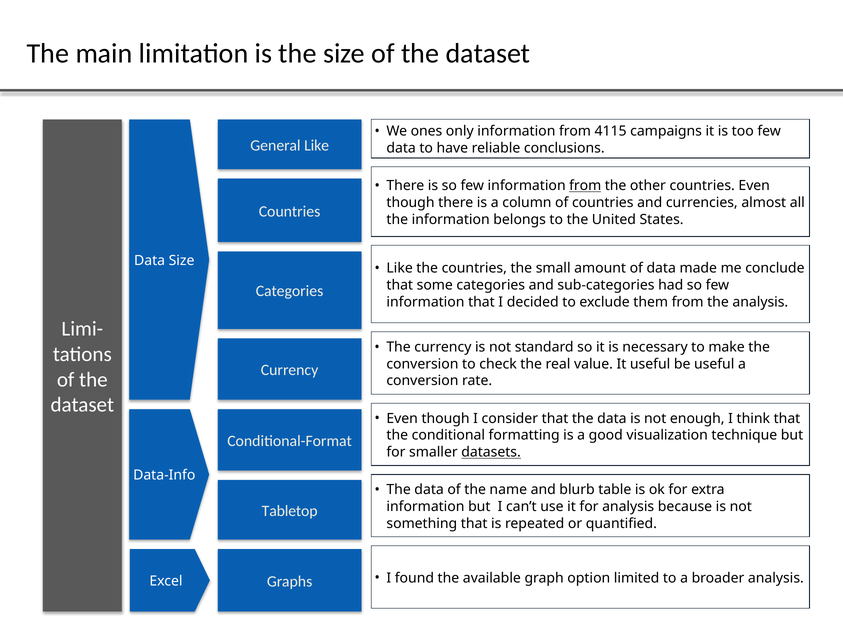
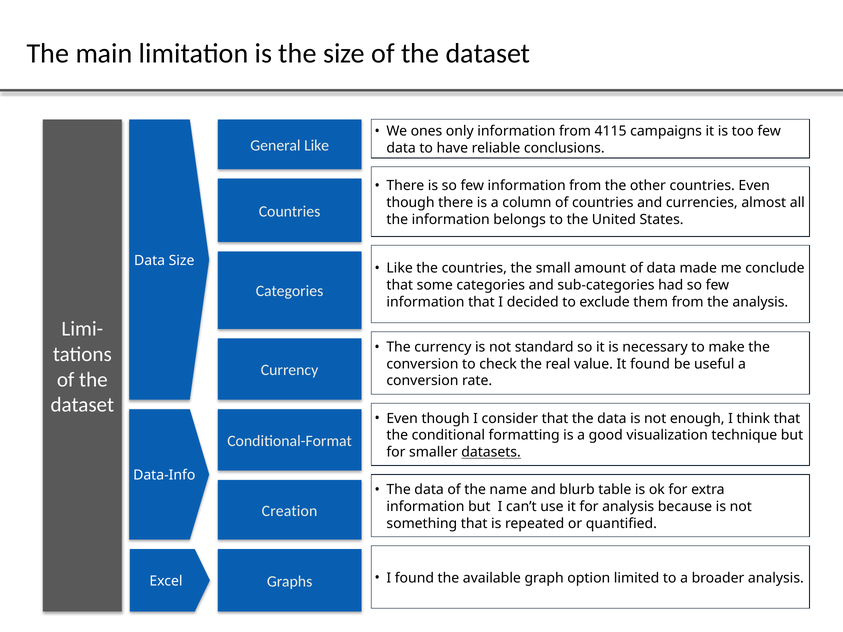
from underline: present -> none (585, 186)
It useful: useful -> found (650, 364)
Tabletop: Tabletop -> Creation (290, 511)
